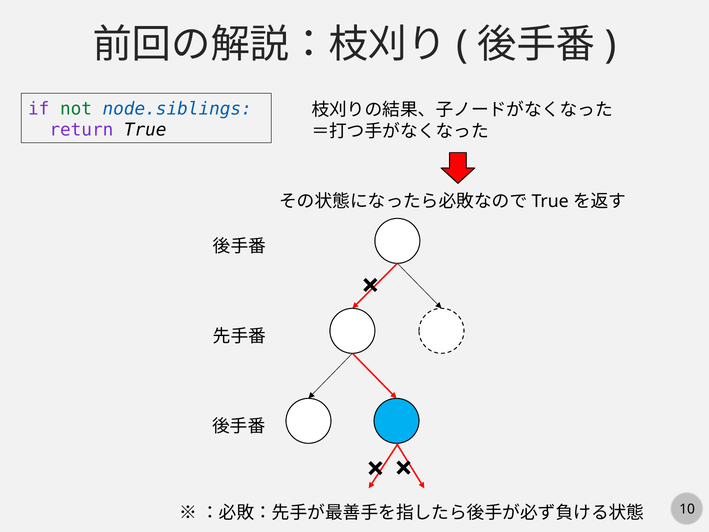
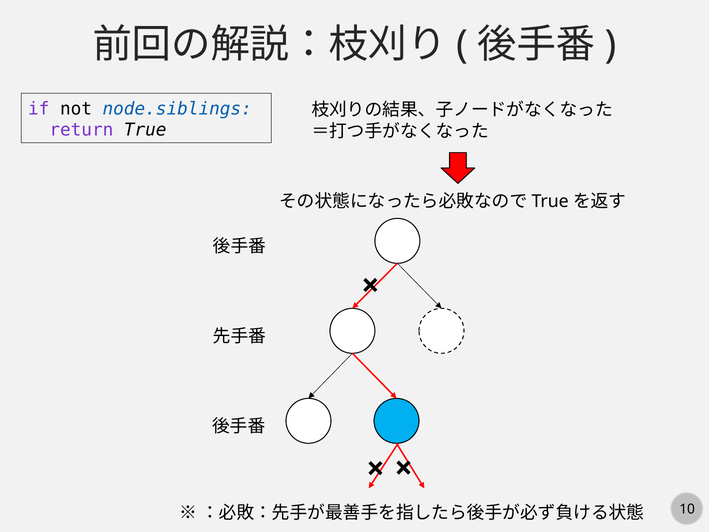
not colour: green -> black (76, 109)
